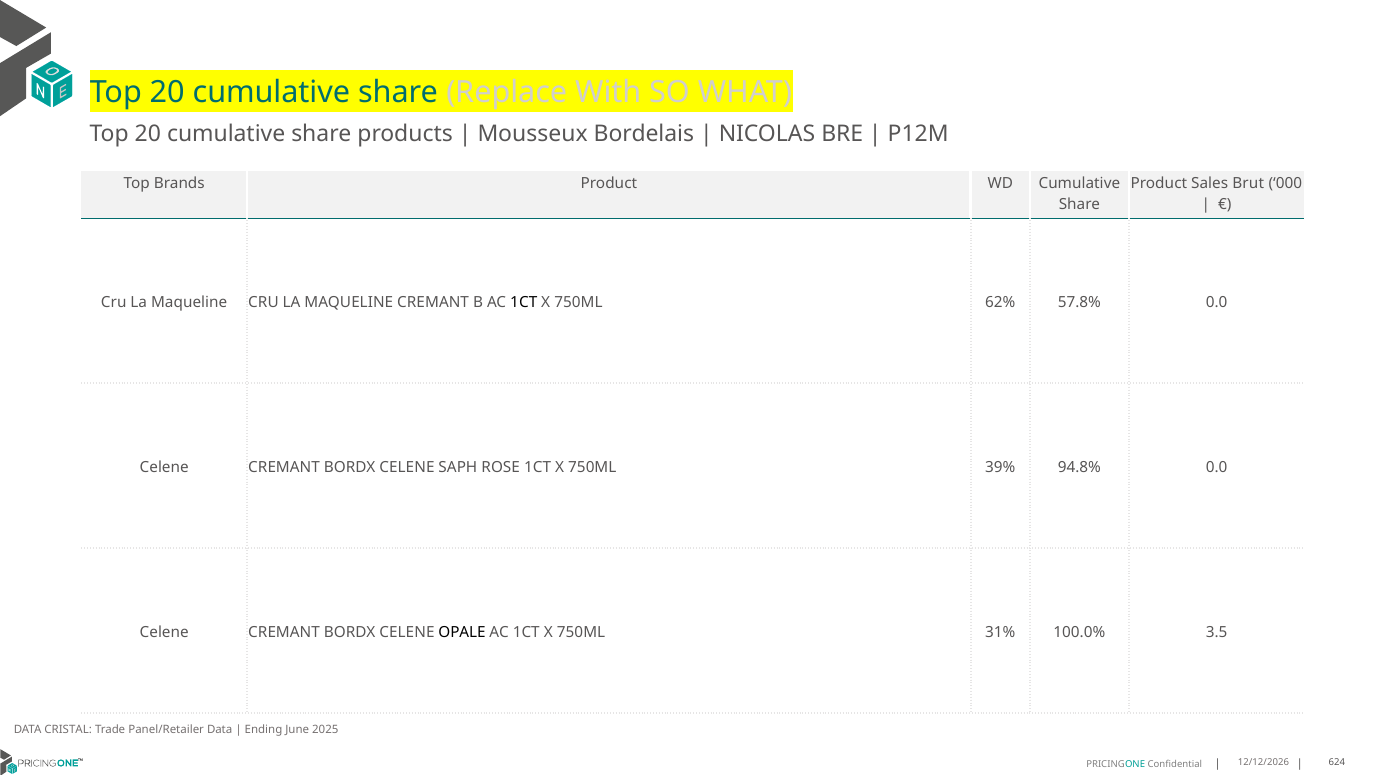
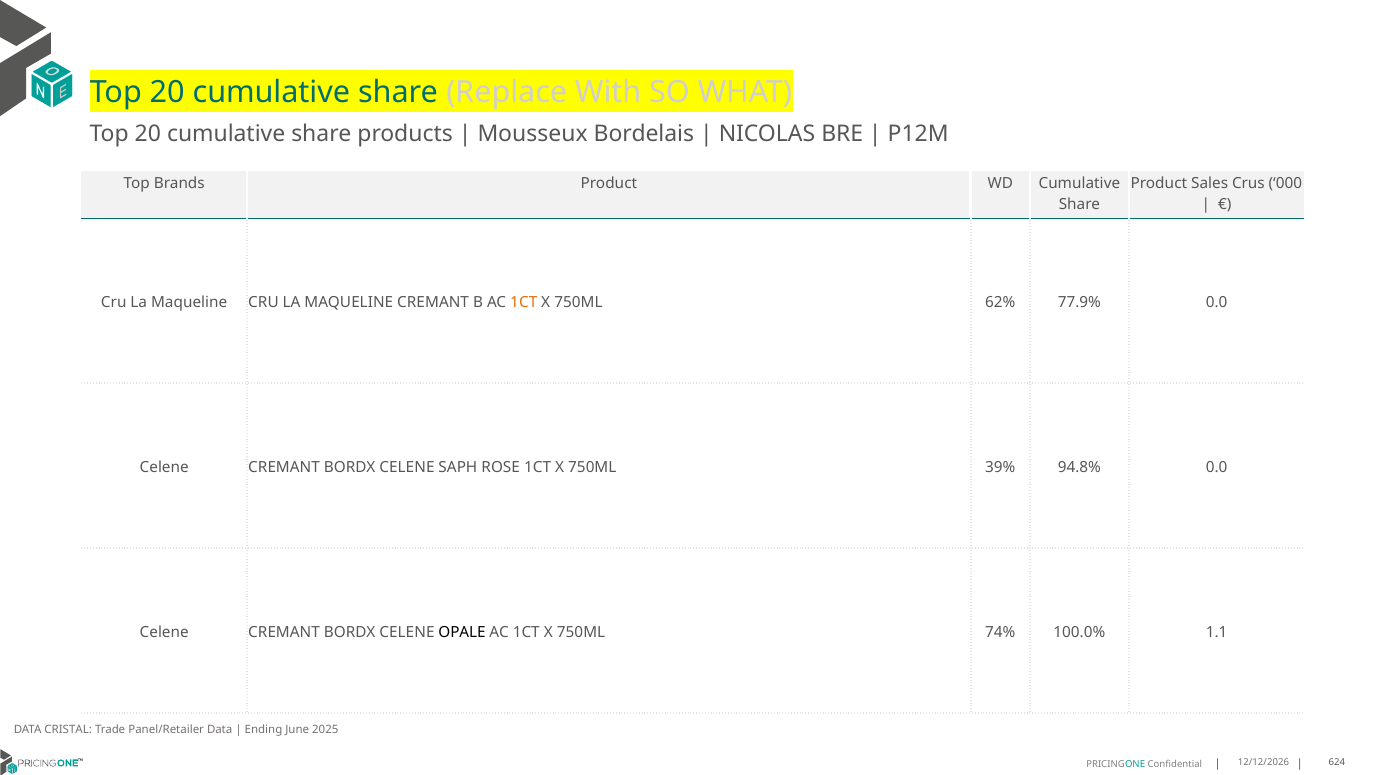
Brut: Brut -> Crus (1248, 183)
1CT colour: black -> orange (524, 302)
57.8%: 57.8% -> 77.9% (1079, 302)
31%: 31% -> 74% (1000, 633)
3.5: 3.5 -> 1.1 (1217, 633)
